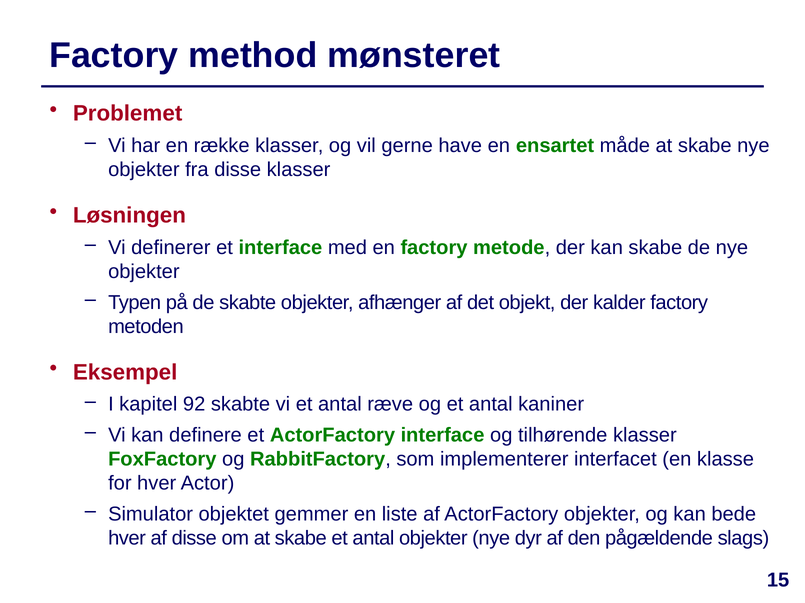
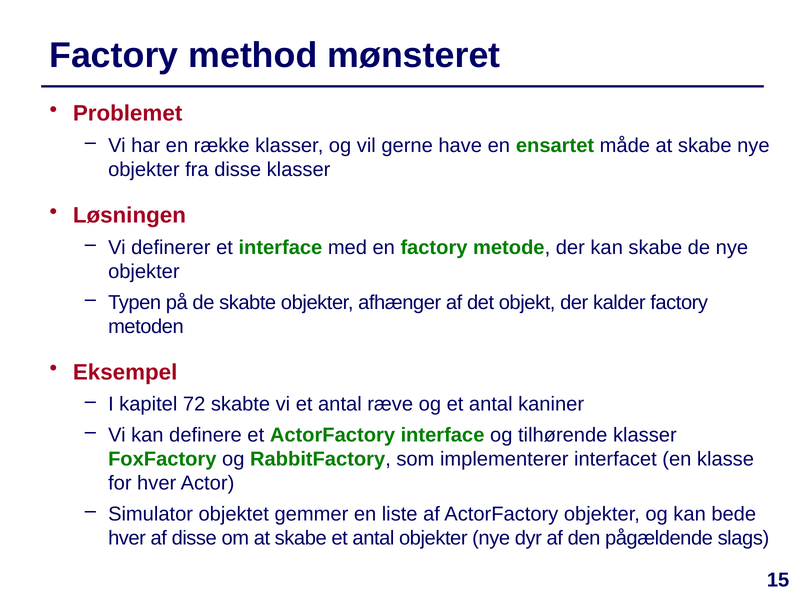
92: 92 -> 72 (194, 405)
